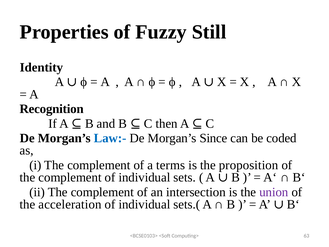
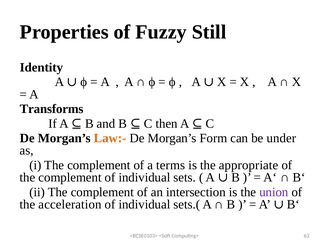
Recognition: Recognition -> Transforms (52, 109)
Law:- colour: blue -> orange (110, 138)
Since: Since -> Form (213, 138)
coded: coded -> under (281, 138)
proposition: proposition -> appropriate (249, 165)
